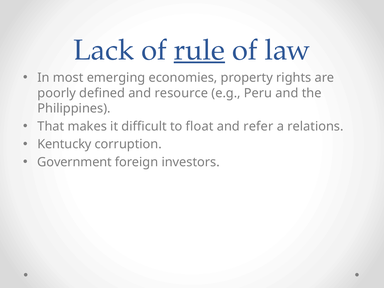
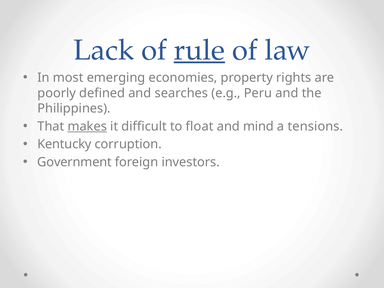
resource: resource -> searches (181, 93)
makes underline: none -> present (87, 126)
refer: refer -> mind (258, 126)
relations: relations -> tensions (315, 126)
